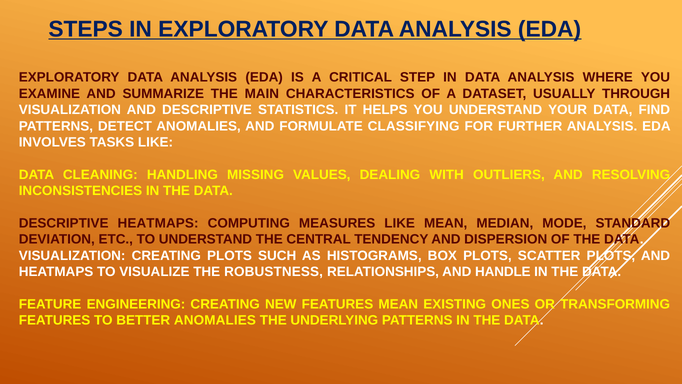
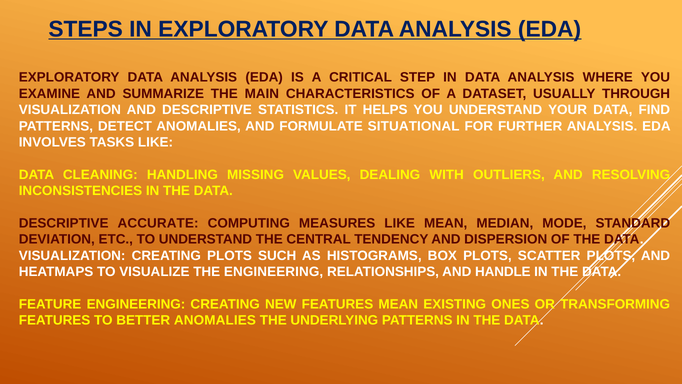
CLASSIFYING: CLASSIFYING -> SITUATIONAL (414, 126)
DESCRIPTIVE HEATMAPS: HEATMAPS -> ACCURATE (158, 223)
THE ROBUSTNESS: ROBUSTNESS -> ENGINEERING (274, 272)
